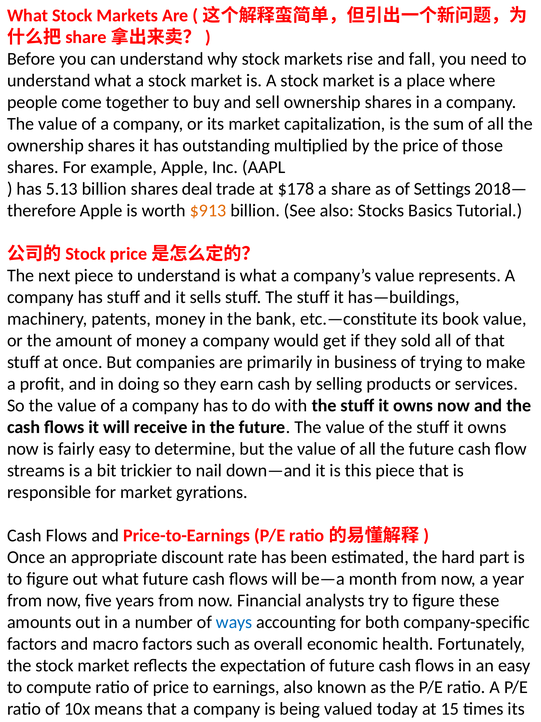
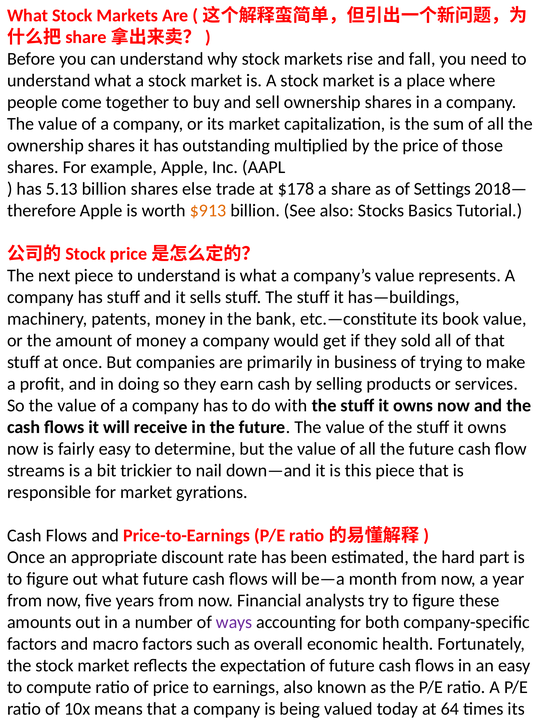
deal: deal -> else (197, 189)
ways colour: blue -> purple (234, 622)
15: 15 -> 64 (450, 708)
